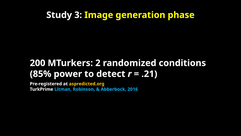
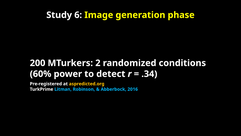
3: 3 -> 6 (78, 15)
85%: 85% -> 60% (41, 74)
.21: .21 -> .34 (149, 74)
